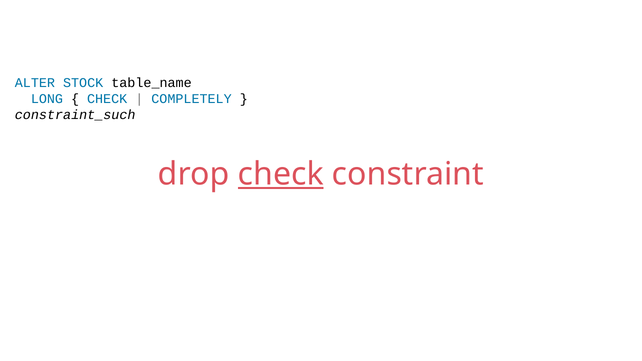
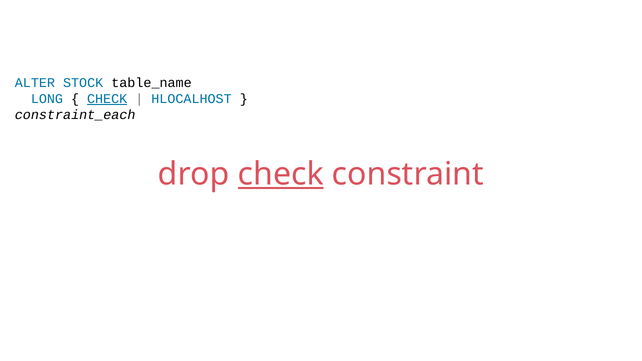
CHECK underline: none -> present (107, 99)
COMPLETELY: COMPLETELY -> HLOCALHOST (191, 99)
constraint_such: constraint_such -> constraint_each (75, 115)
